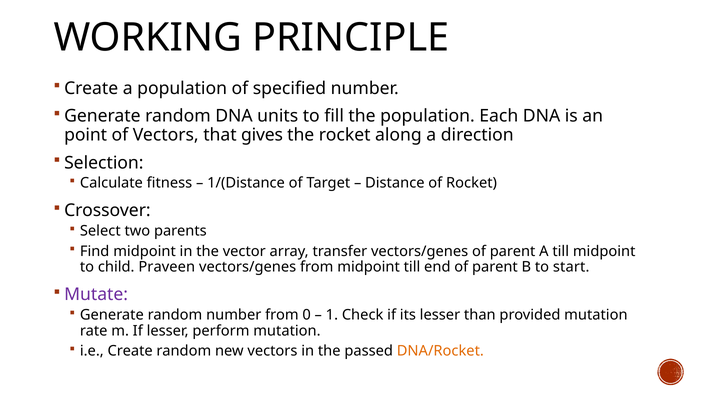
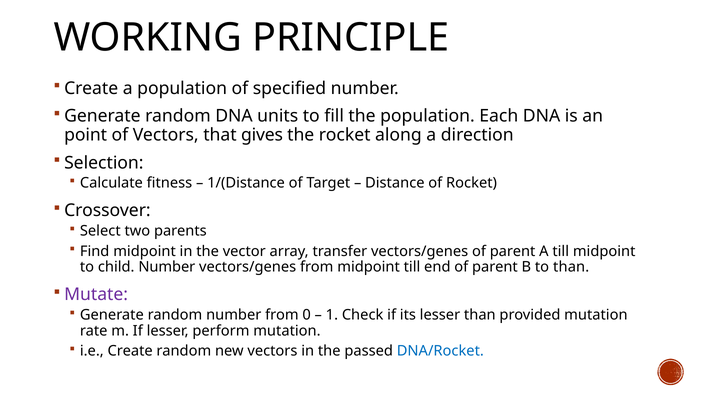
child Praveen: Praveen -> Number (167, 267)
to start: start -> than (571, 267)
DNA/Rocket colour: orange -> blue (440, 351)
